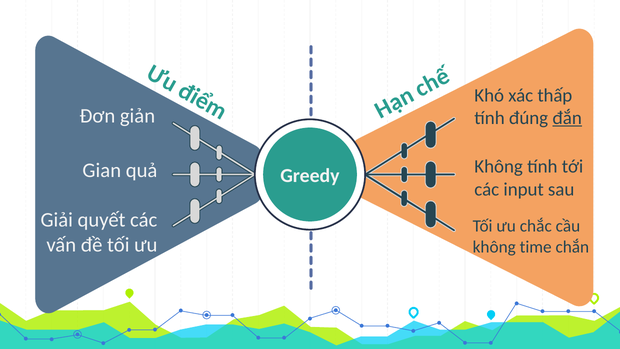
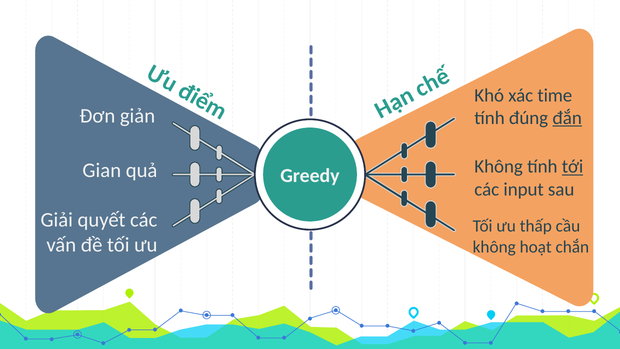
thấp: thấp -> time (555, 95)
tới underline: none -> present (573, 167)
chắc: chắc -> thấp (536, 226)
time: time -> hoạt (536, 247)
